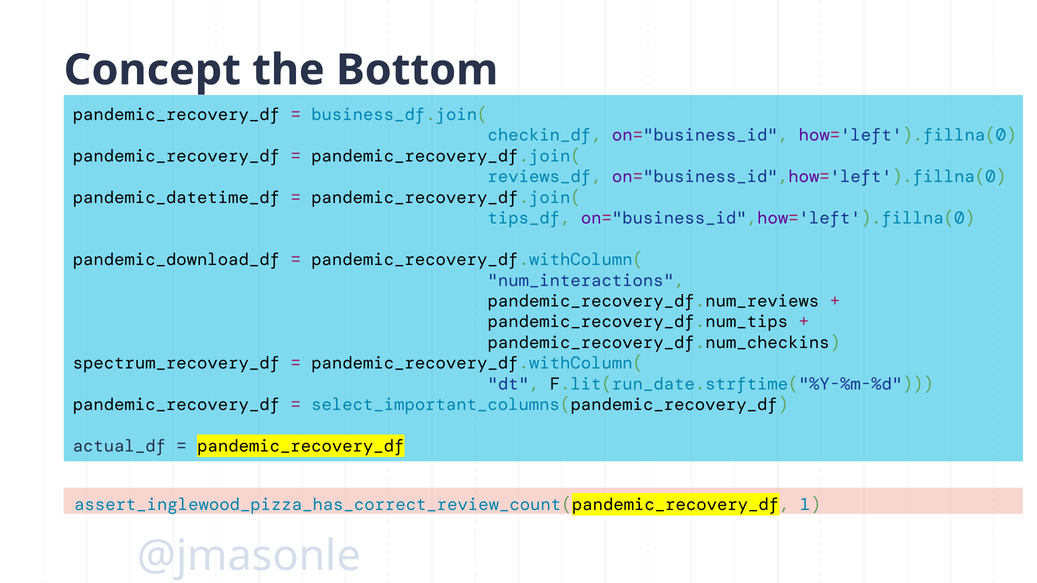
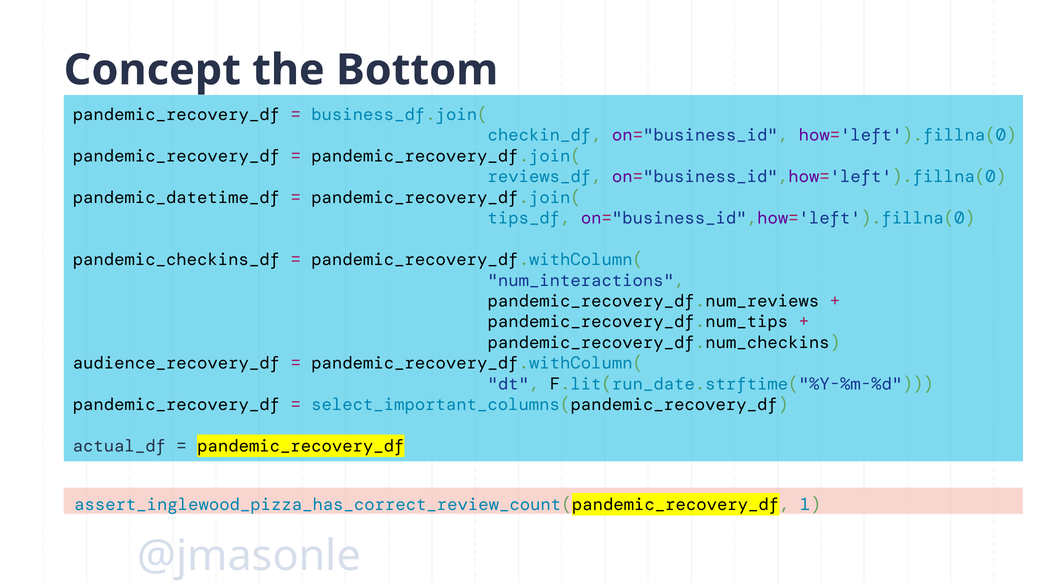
pandemic_download_df: pandemic_download_df -> pandemic_checkins_df (176, 260)
spectrum_recovery_df: spectrum_recovery_df -> audience_recovery_df (176, 363)
